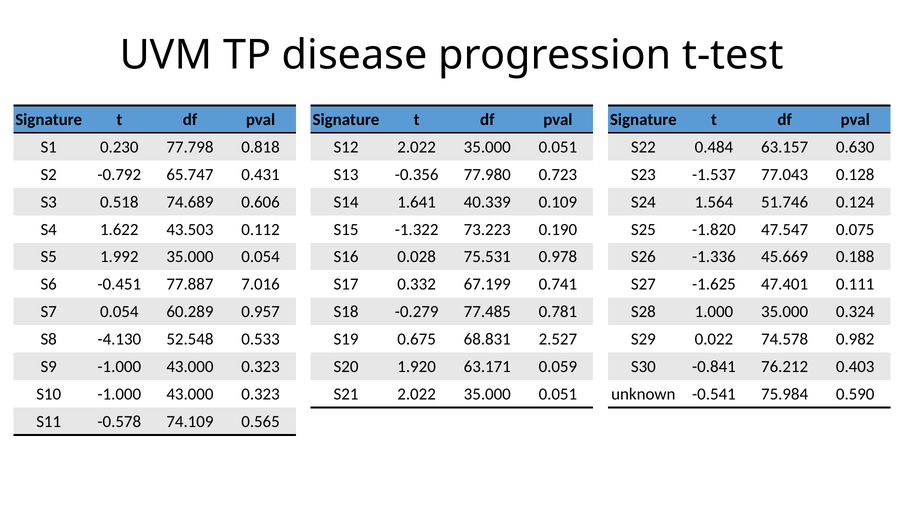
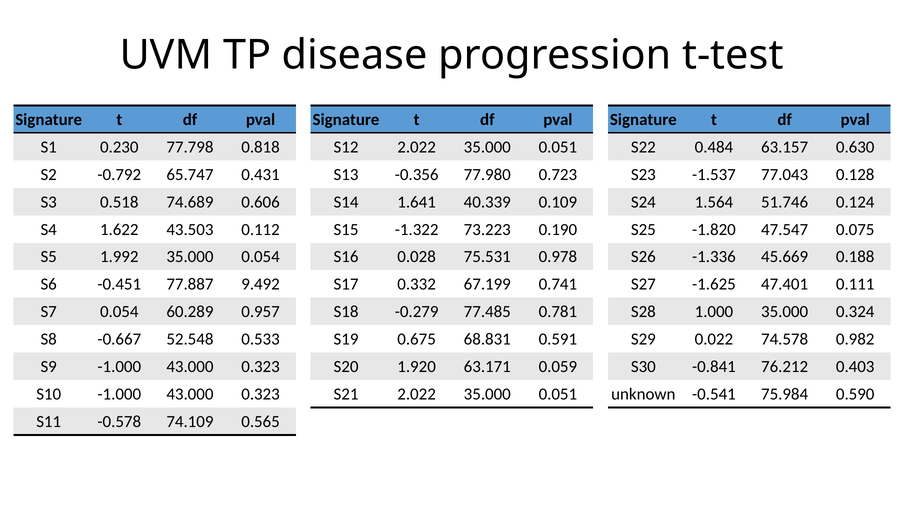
7.016: 7.016 -> 9.492 (261, 285)
-4.130: -4.130 -> -0.667 (119, 340)
2.527: 2.527 -> 0.591 (558, 340)
